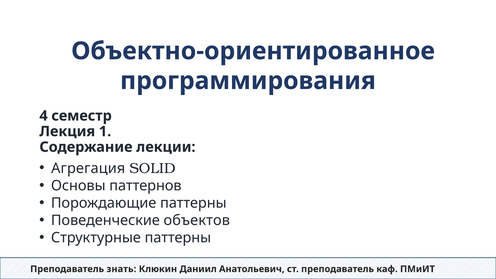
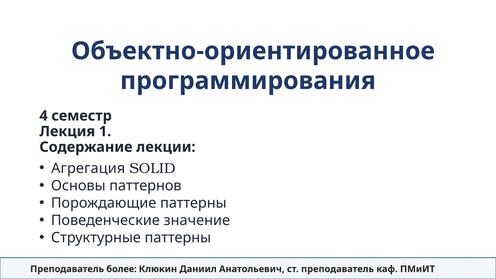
объектов: объектов -> значение (197, 220)
знать: знать -> более (121, 269)
